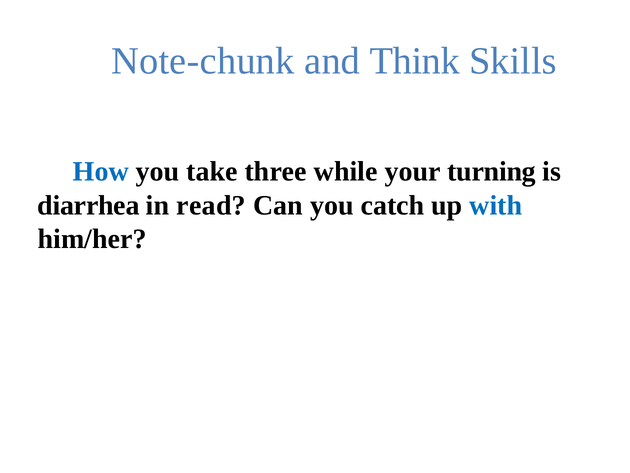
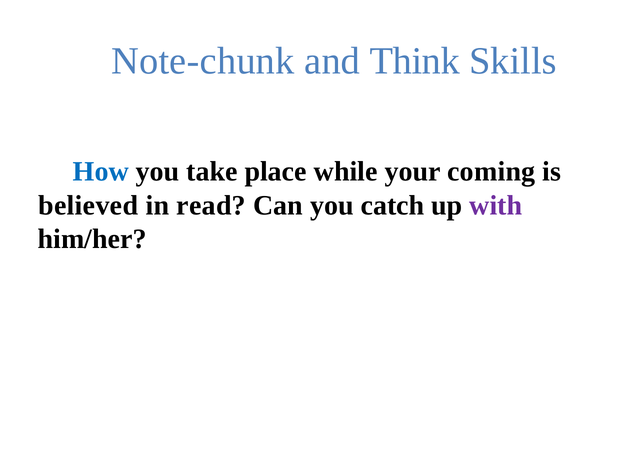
three: three -> place (276, 171)
turning: turning -> coming (491, 171)
diarrhea: diarrhea -> believed (88, 205)
with colour: blue -> purple (496, 205)
